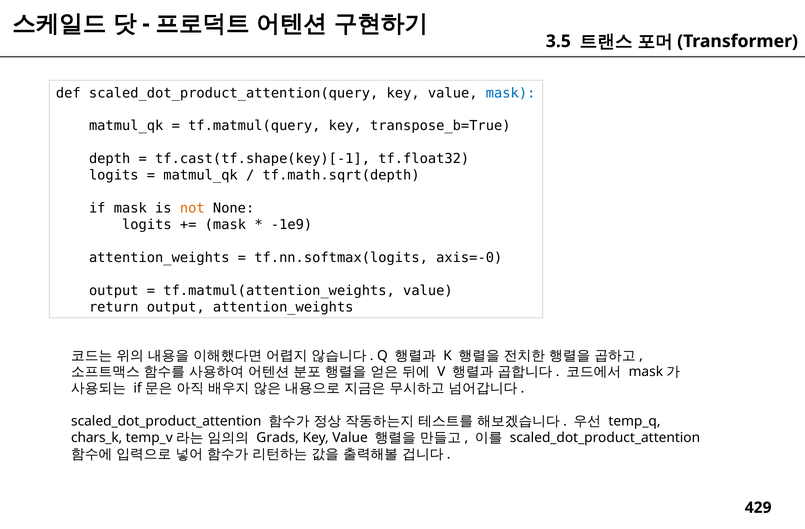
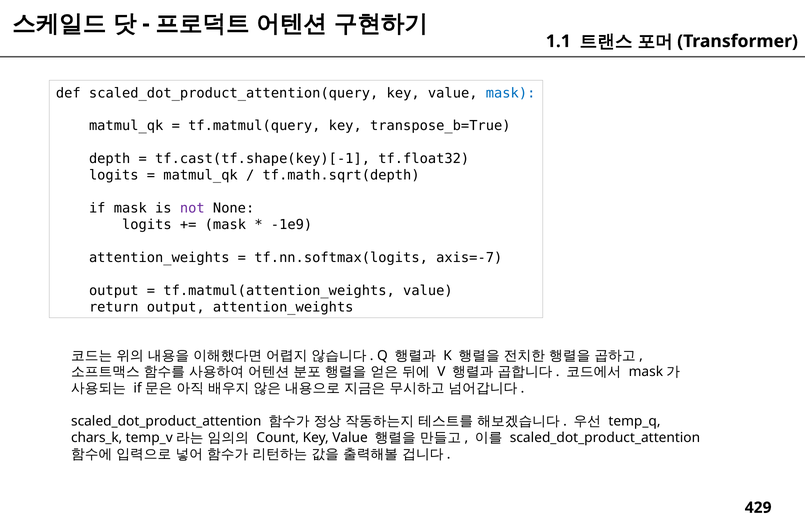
3.5: 3.5 -> 1.1 (558, 41)
not colour: orange -> purple (192, 208)
axis=-0: axis=-0 -> axis=-7 (469, 258)
Grads: Grads -> Count (278, 438)
